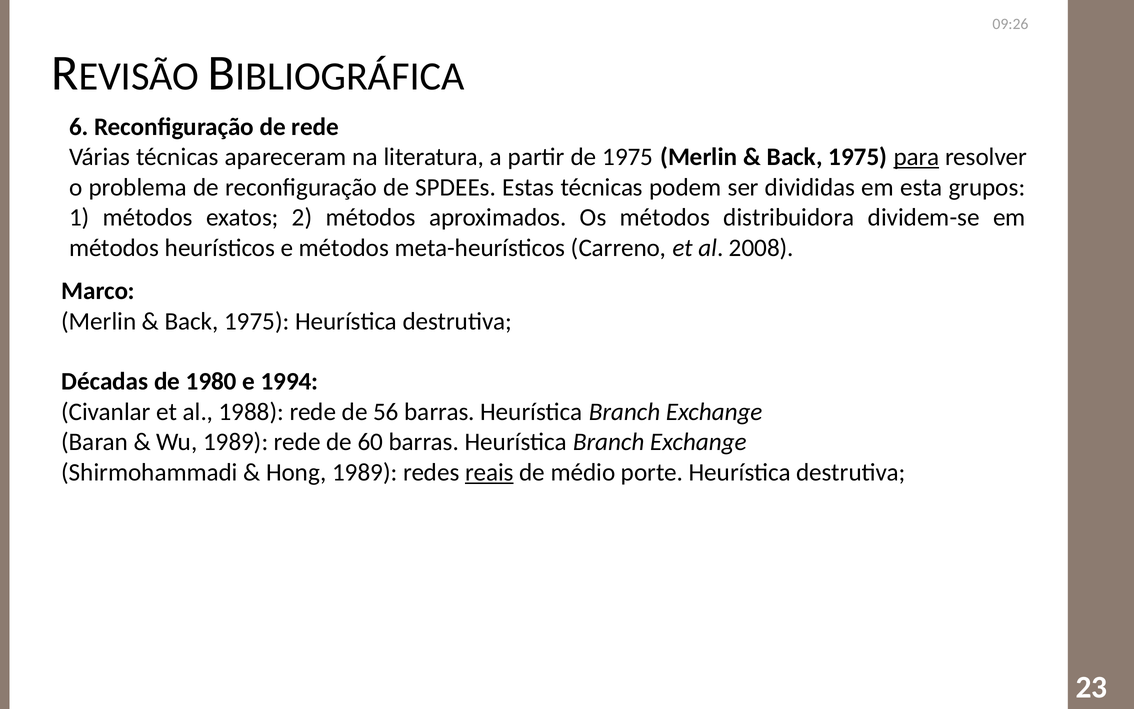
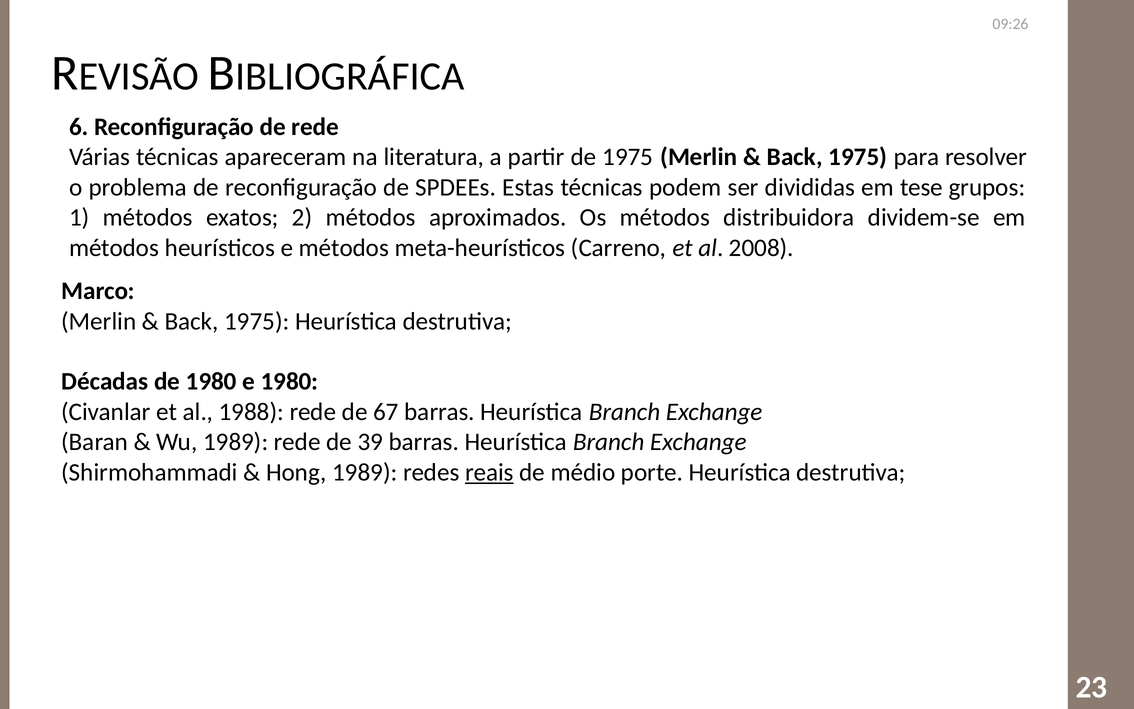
para underline: present -> none (916, 157)
esta: esta -> tese (921, 187)
e 1994: 1994 -> 1980 (289, 382)
56: 56 -> 67 (386, 412)
60: 60 -> 39 (370, 442)
